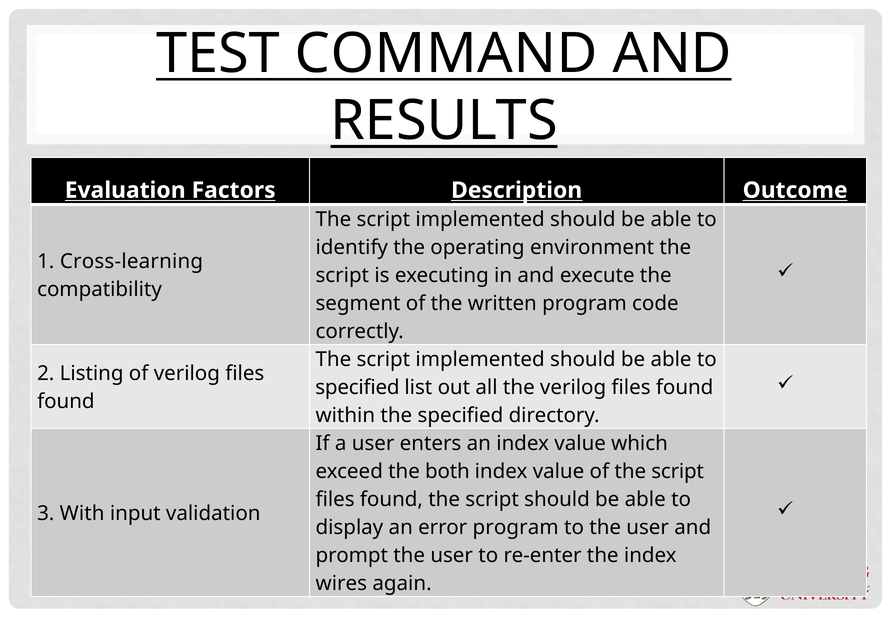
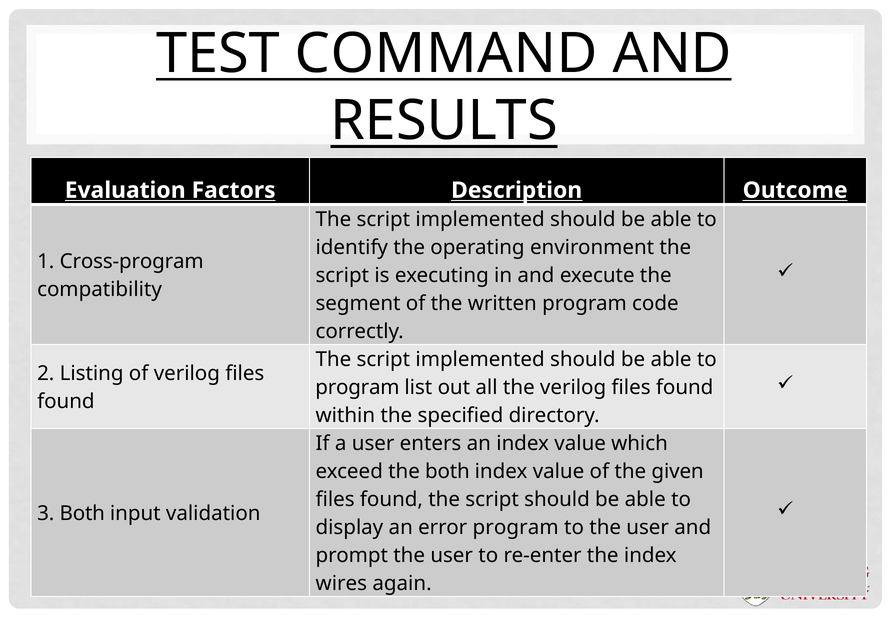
Cross-learning: Cross-learning -> Cross-program (132, 262)
specified: specified -> program (357, 388)
of the script: script -> given (678, 472)
3 With: With -> Both (82, 513)
